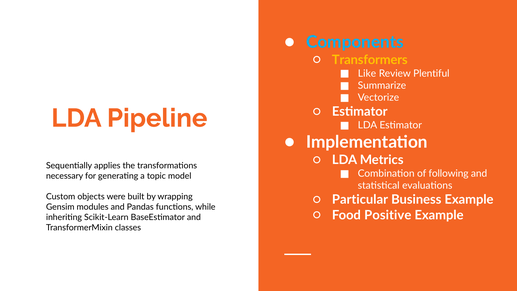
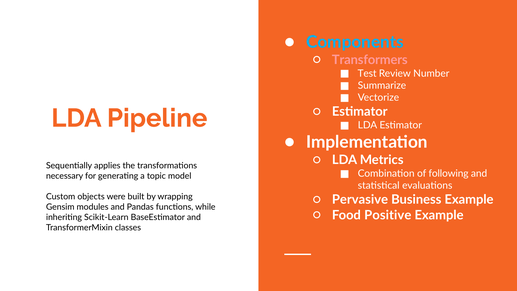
Transformers colour: yellow -> pink (370, 60)
Like: Like -> Test (367, 73)
Plentiful: Plentiful -> Number (431, 73)
Particular: Particular -> Pervasive (360, 199)
